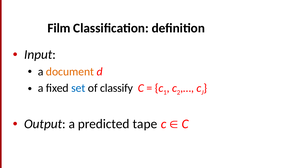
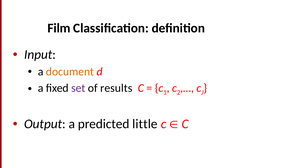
set colour: blue -> purple (78, 88)
classify: classify -> results (116, 88)
tape: tape -> little (145, 124)
